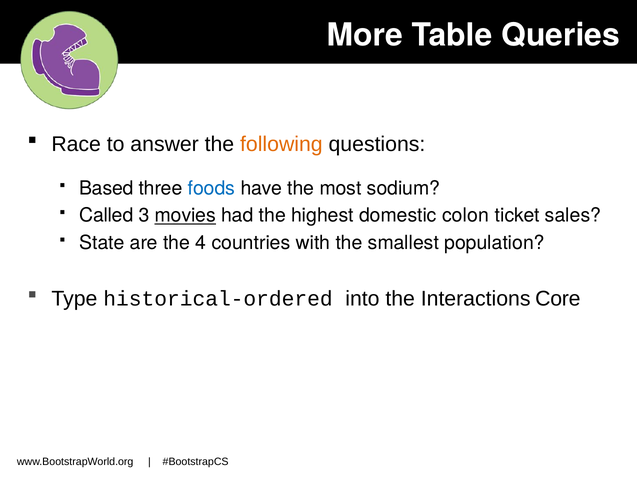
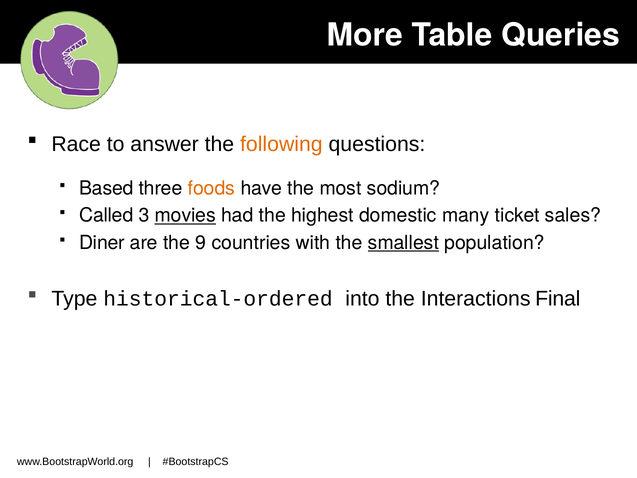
foods colour: blue -> orange (212, 188)
colon: colon -> many (466, 215)
State: State -> Diner (102, 243)
4: 4 -> 9 (201, 243)
smallest underline: none -> present (403, 243)
Core: Core -> Final (558, 299)
